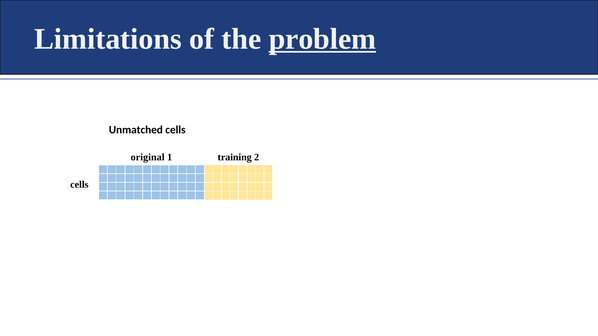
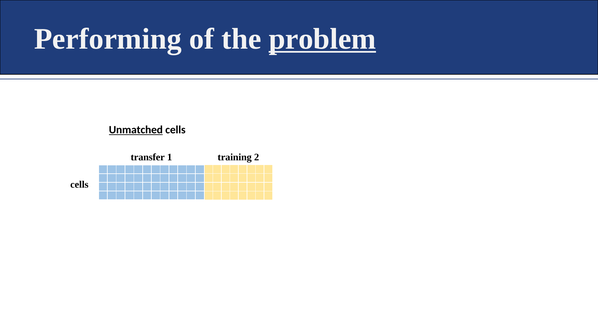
Limitations: Limitations -> Performing (108, 39)
Unmatched underline: none -> present (136, 130)
original: original -> transfer (148, 157)
